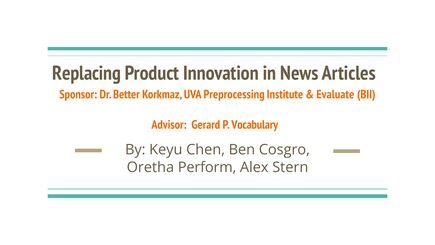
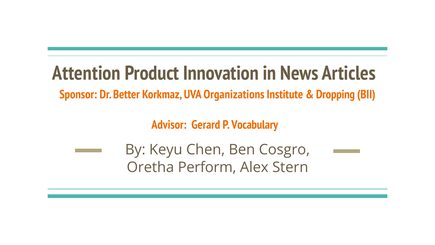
Replacing: Replacing -> Attention (86, 73)
Preprocessing: Preprocessing -> Organizations (234, 94)
Evaluate: Evaluate -> Dropping (335, 94)
